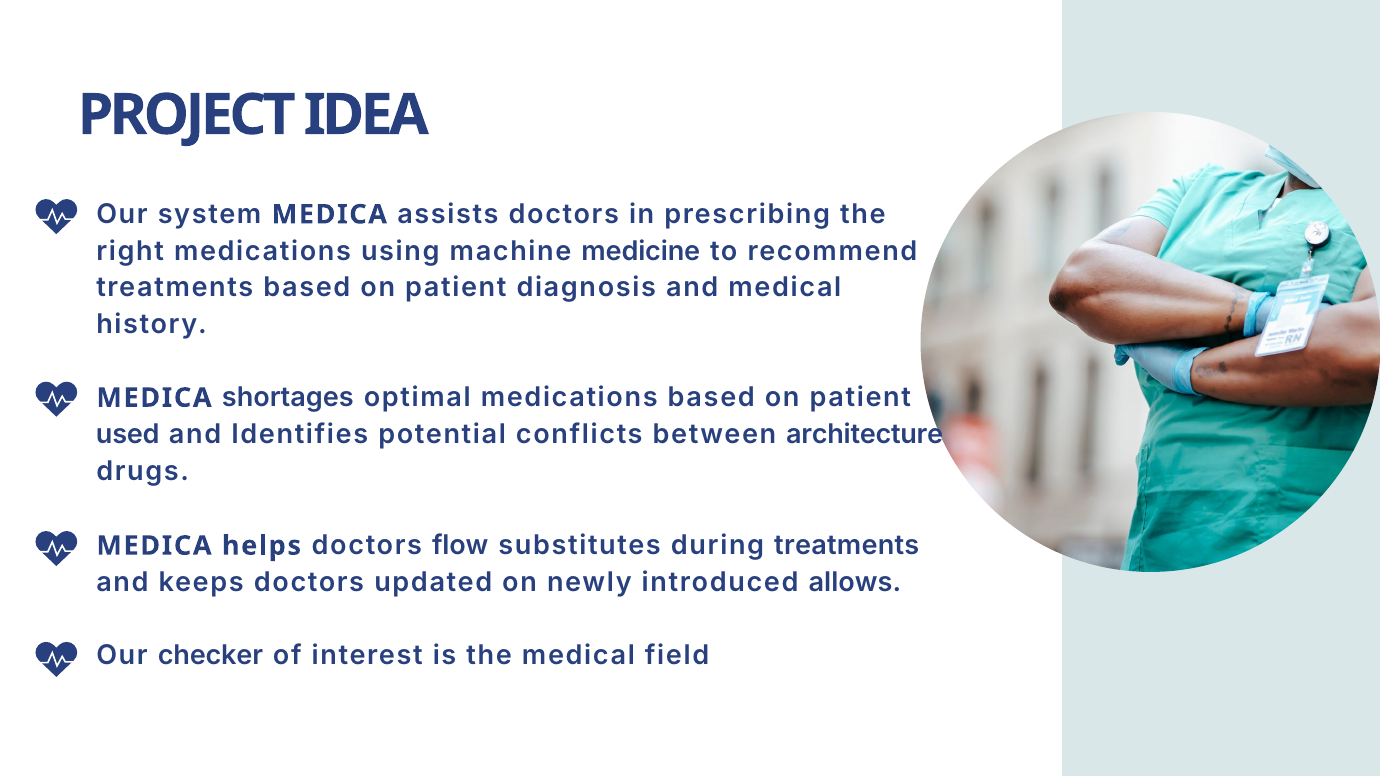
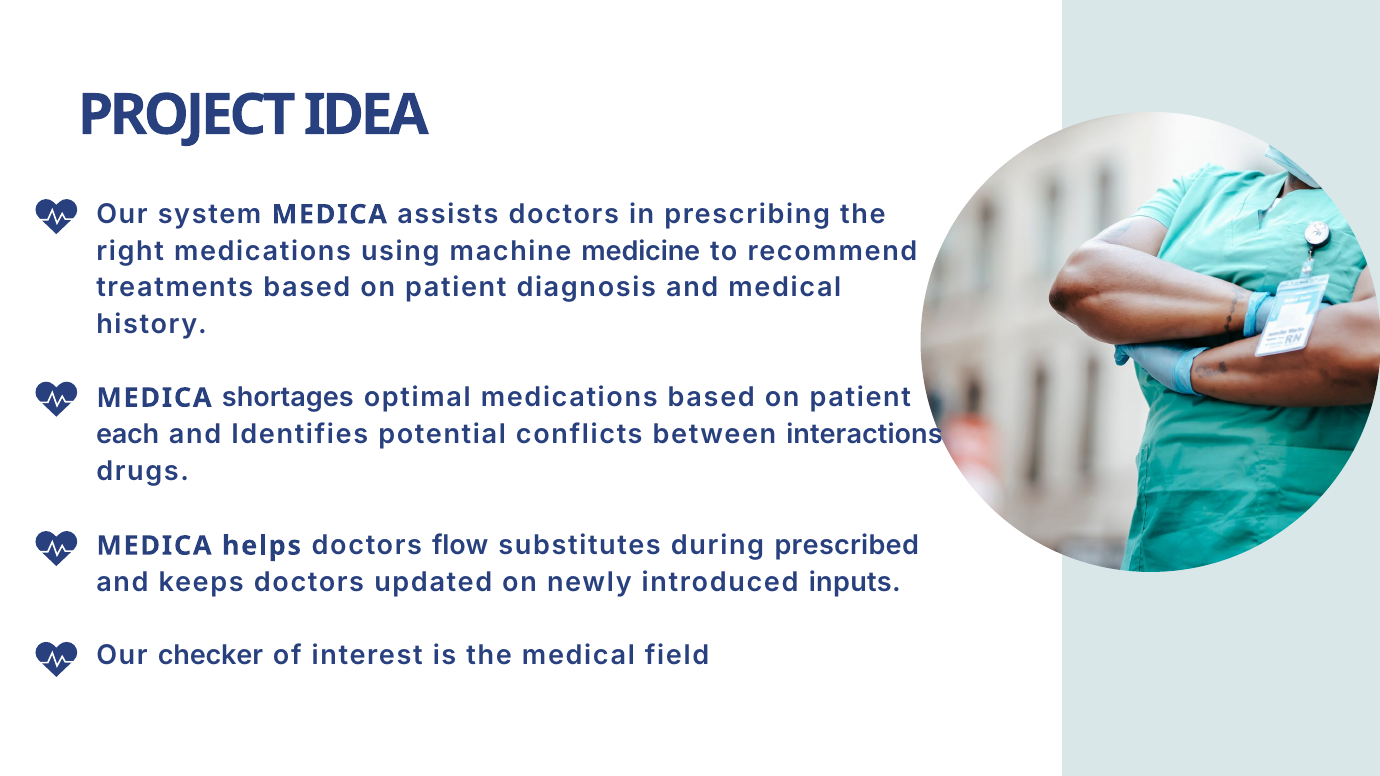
used: used -> each (128, 435)
architecture: architecture -> interactions (865, 435)
during treatments: treatments -> prescribed (847, 546)
allows: allows -> inputs (855, 583)
